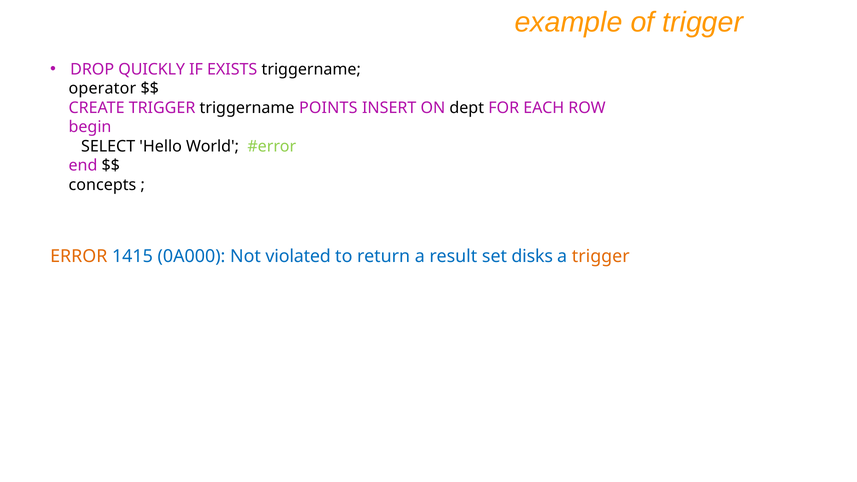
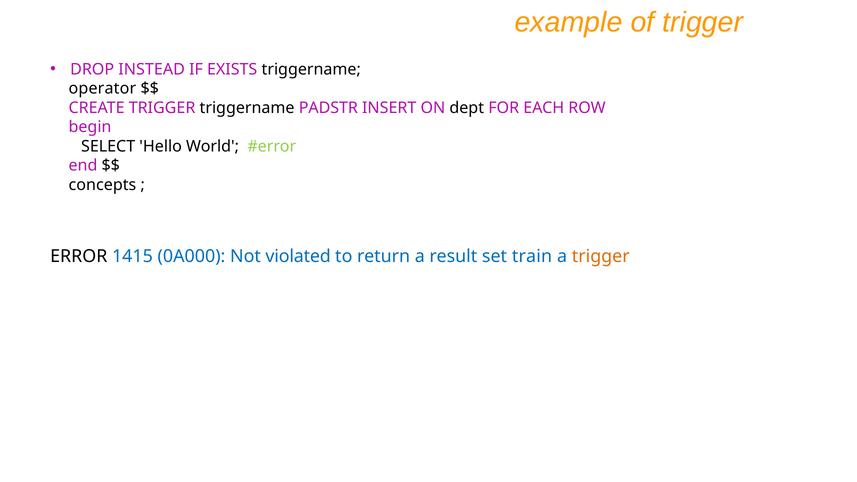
QUICKLY: QUICKLY -> INSTEAD (152, 69)
POINTS: POINTS -> PADSTR (328, 108)
ERROR colour: orange -> black (79, 256)
disks: disks -> train (532, 256)
